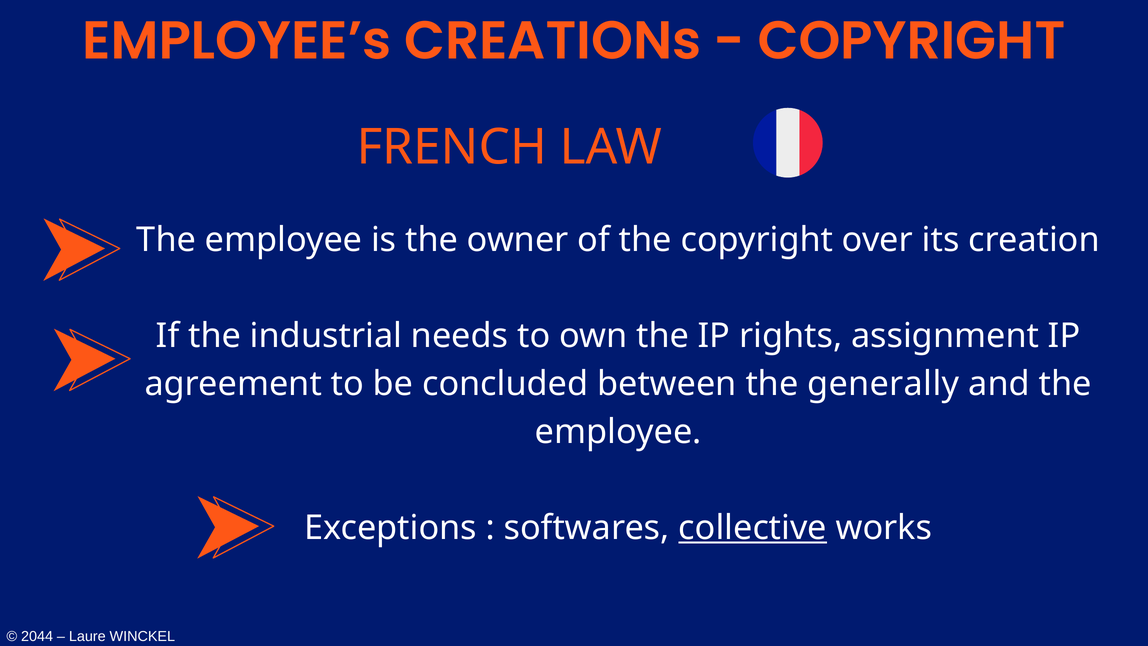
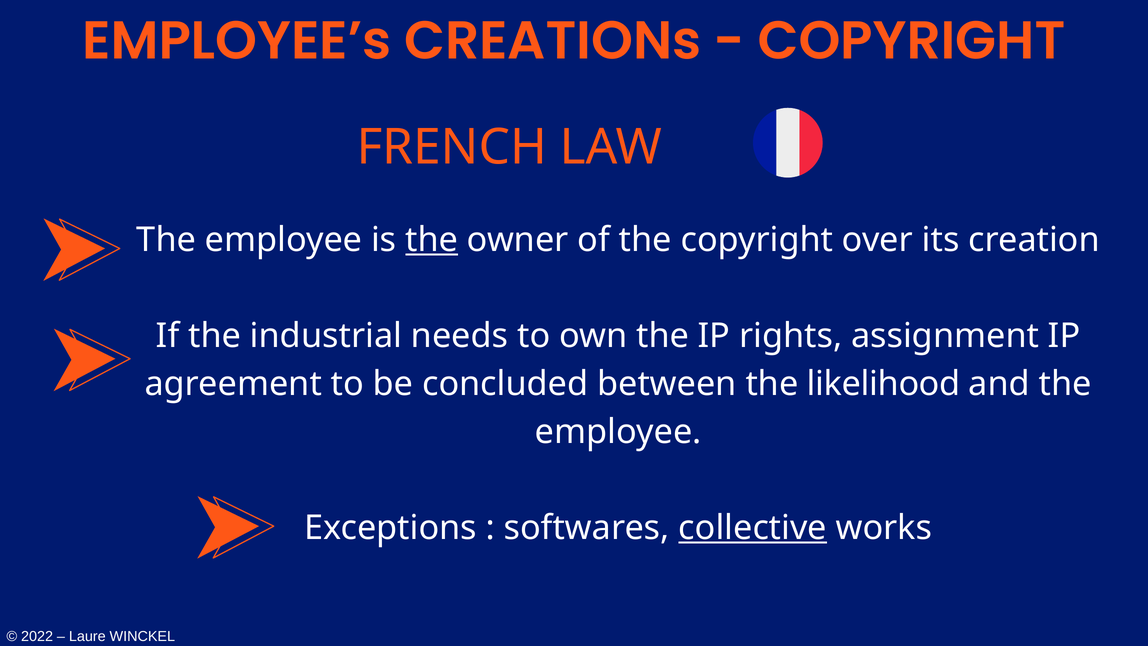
the underline: none -> present (432, 240)
generally: generally -> likelihood (884, 384)
2044: 2044 -> 2022 (37, 636)
